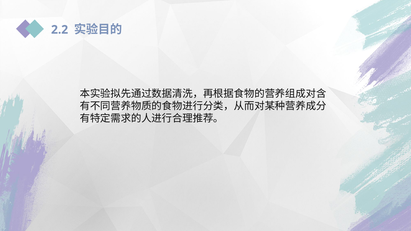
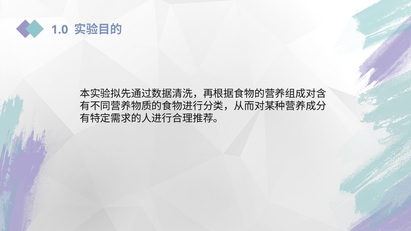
2.2: 2.2 -> 1.0 (60, 30)
